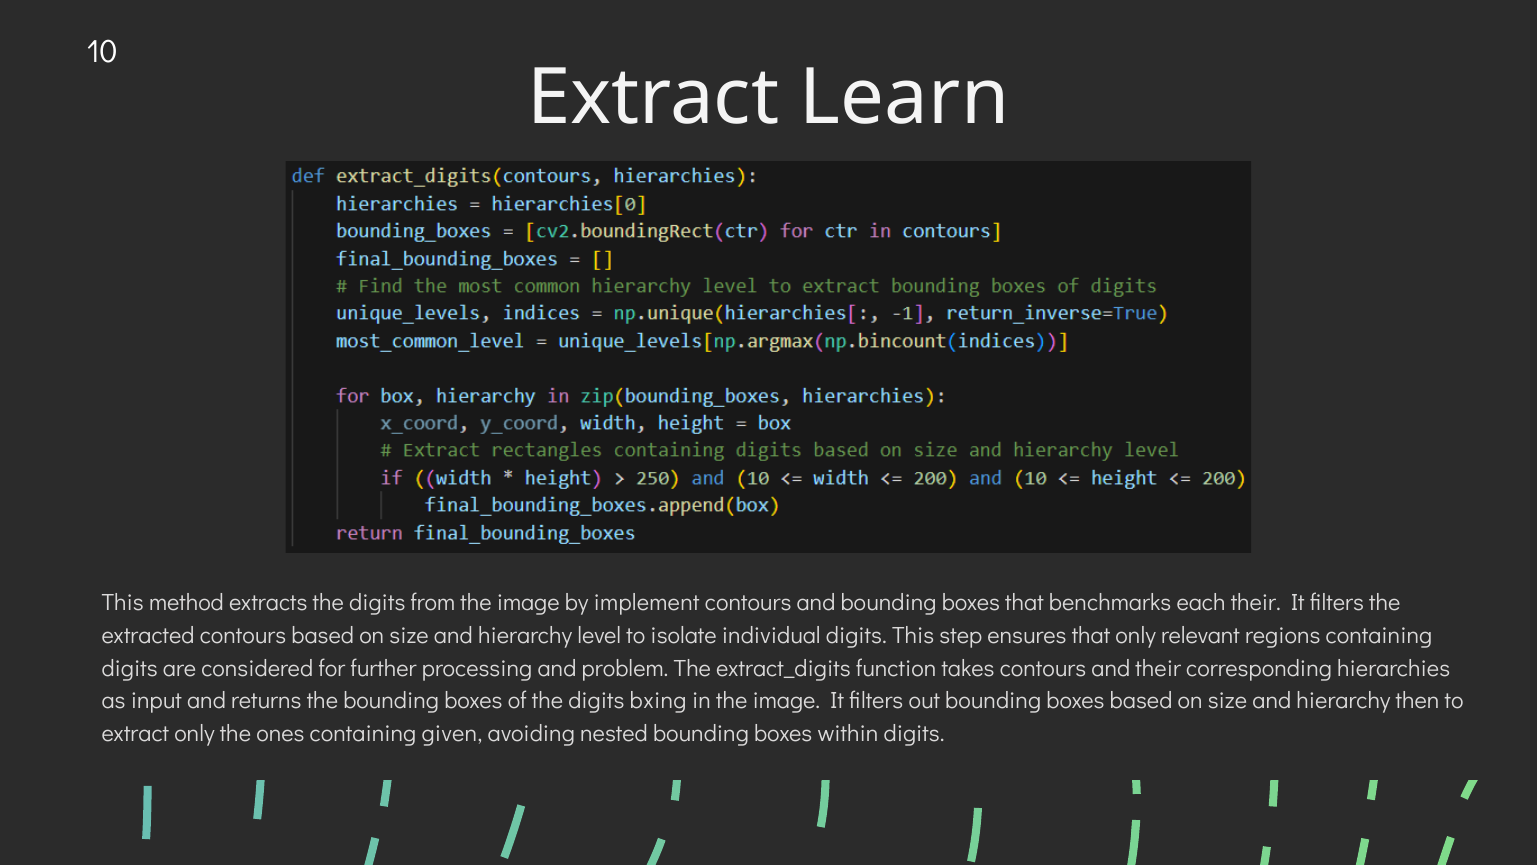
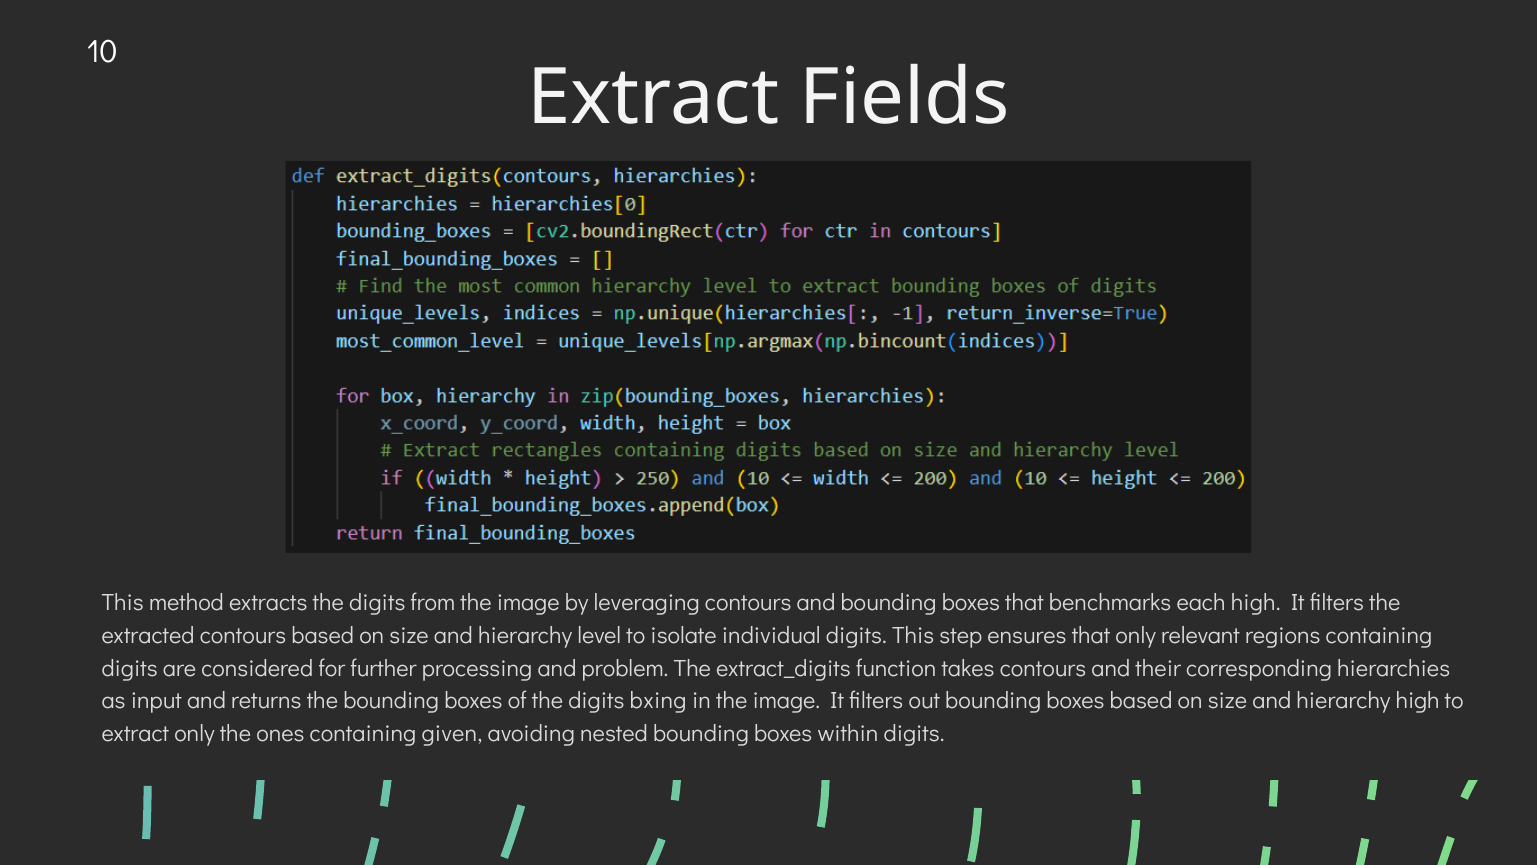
Learn: Learn -> Fields (905, 97)
implement: implement -> leveraging (647, 602)
each their: their -> high (1256, 602)
hierarchy then: then -> high (1418, 701)
